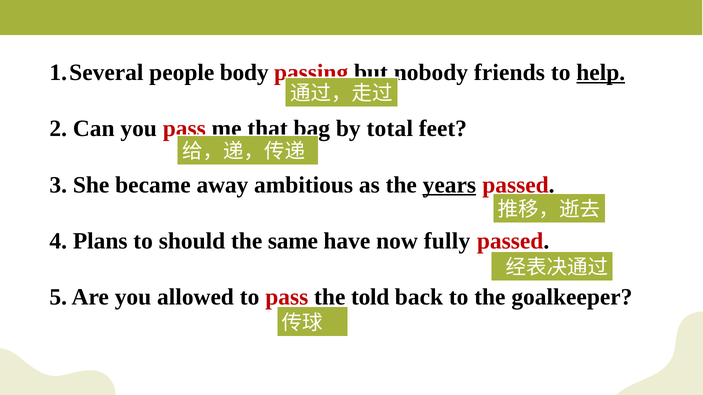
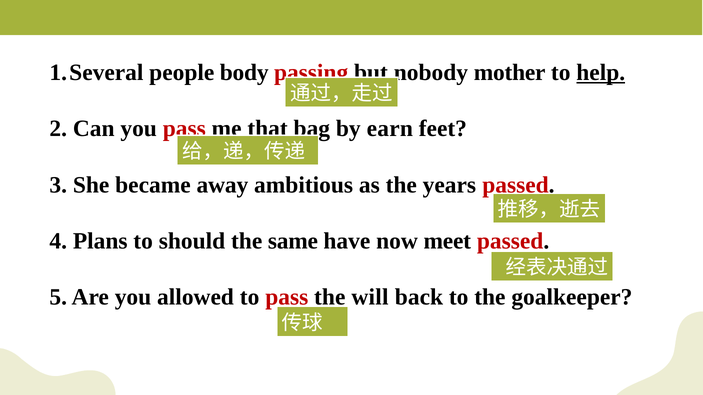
friends: friends -> mother (510, 73)
total: total -> earn (390, 129)
years underline: present -> none (449, 185)
fully: fully -> meet (447, 241)
told: told -> will (370, 298)
